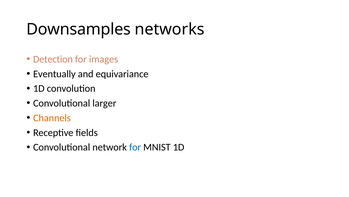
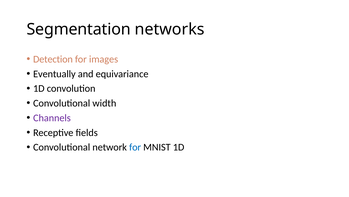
Downsamples: Downsamples -> Segmentation (79, 29)
larger: larger -> width (104, 103)
Channels colour: orange -> purple (52, 118)
